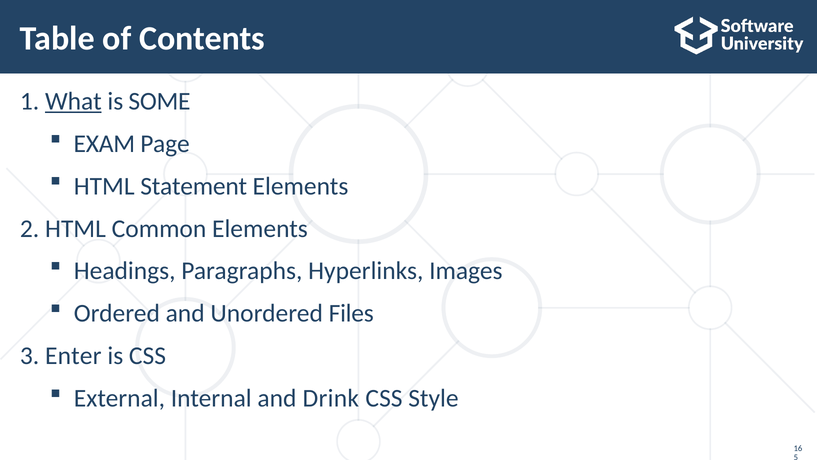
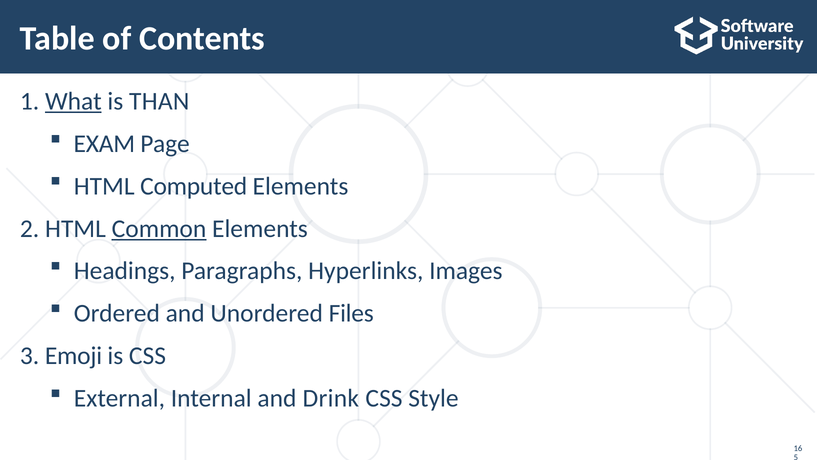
SOME: SOME -> THAN (159, 101)
Statement: Statement -> Computed (194, 186)
Common underline: none -> present (159, 228)
Enter: Enter -> Emoji (74, 356)
